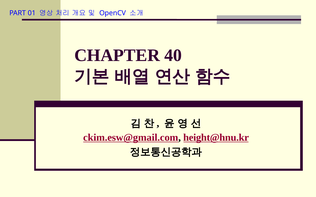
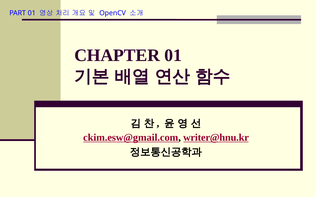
CHAPTER 40: 40 -> 01 (173, 55)
height@hnu.kr: height@hnu.kr -> writer@hnu.kr (216, 138)
